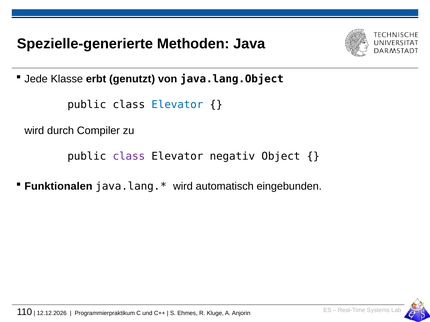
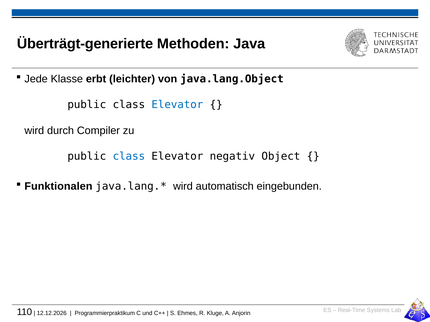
Spezielle-generierte: Spezielle-generierte -> Überträgt-generierte (85, 44)
genutzt: genutzt -> leichter (132, 79)
class colour: purple -> blue (129, 157)
